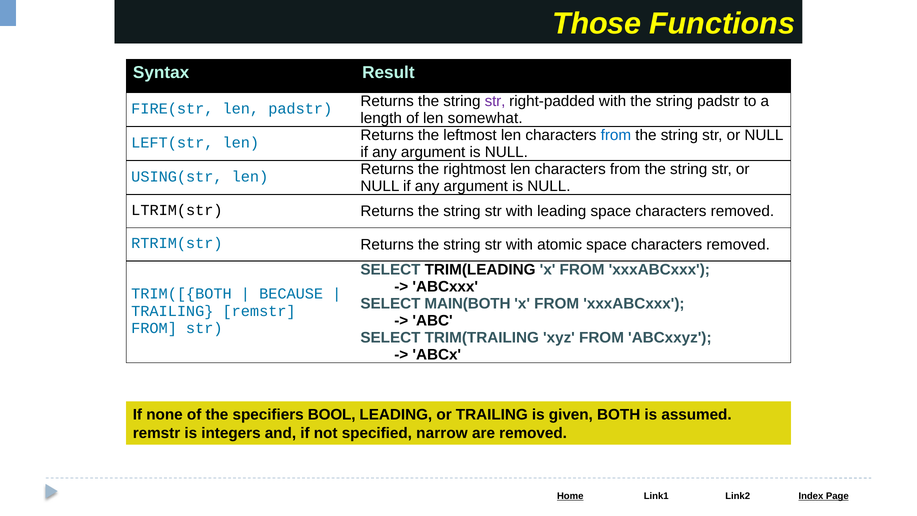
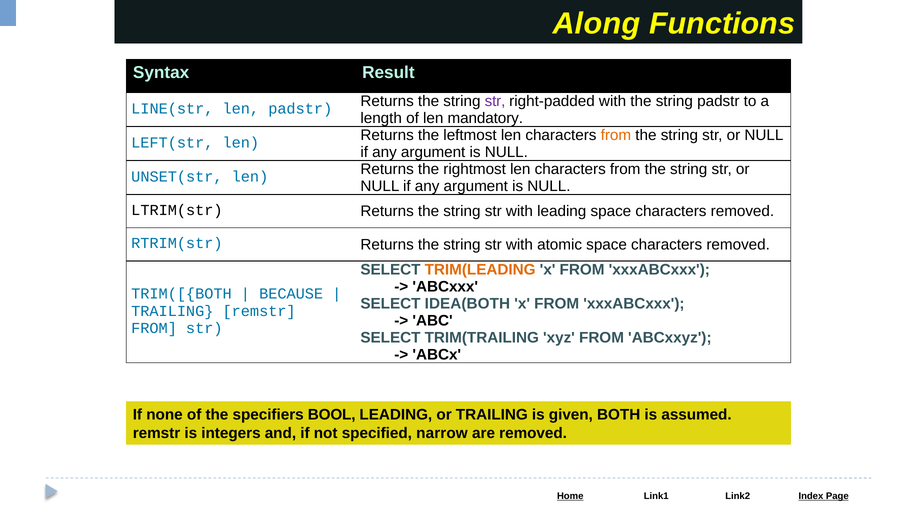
Those: Those -> Along (596, 24)
FIRE(str: FIRE(str -> LINE(str (172, 108)
somewhat: somewhat -> mandatory (485, 118)
from colour: blue -> orange (616, 135)
USING(str: USING(str -> UNSET(str (177, 176)
TRIM(LEADING colour: black -> orange (480, 270)
MAIN(BOTH: MAIN(BOTH -> IDEA(BOTH (467, 304)
